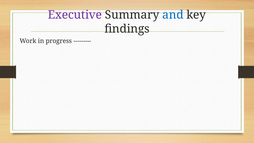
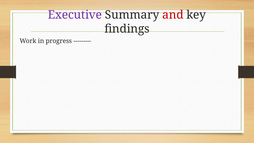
and colour: blue -> red (173, 15)
